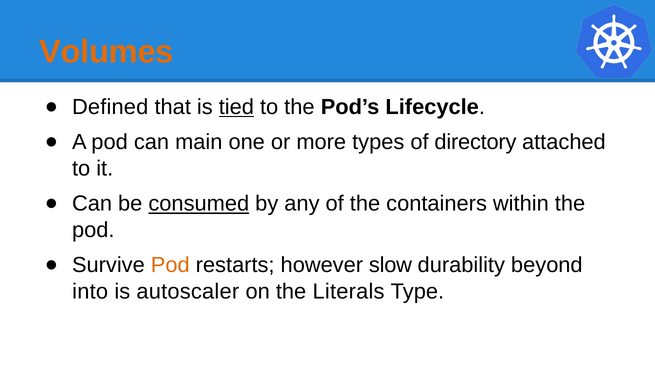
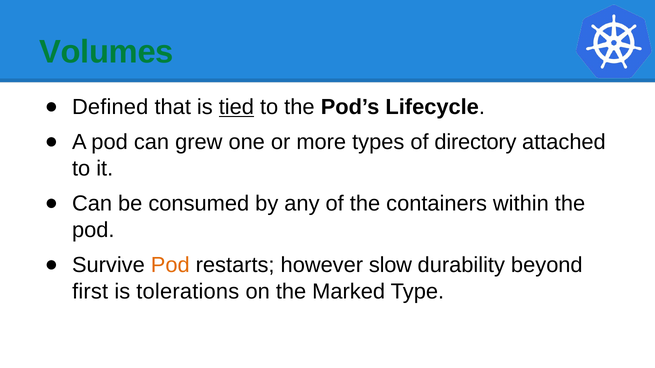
Volumes colour: orange -> green (106, 52)
main: main -> grew (199, 142)
consumed underline: present -> none (199, 204)
into: into -> first (90, 292)
autoscaler: autoscaler -> tolerations (188, 292)
Literals: Literals -> Marked (349, 292)
